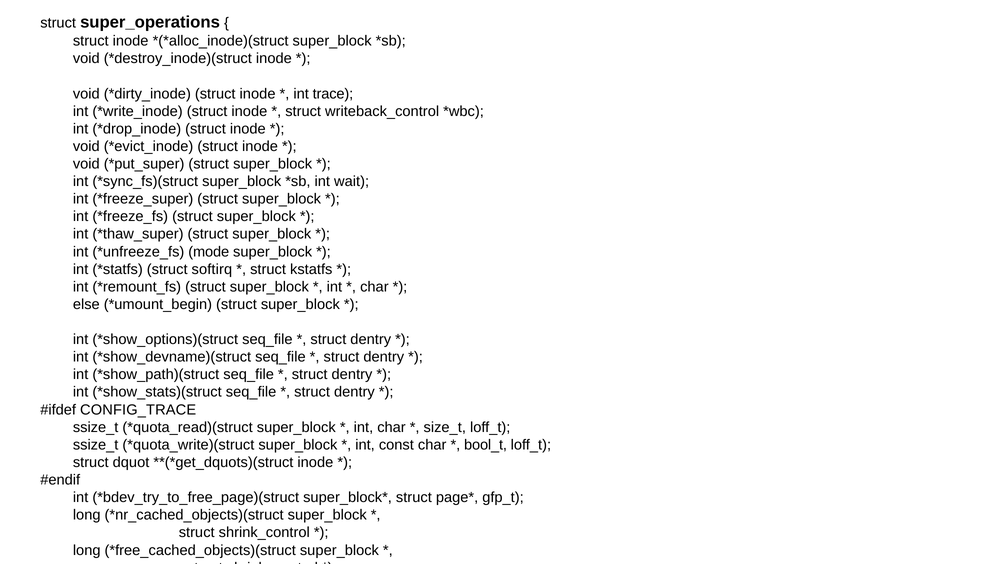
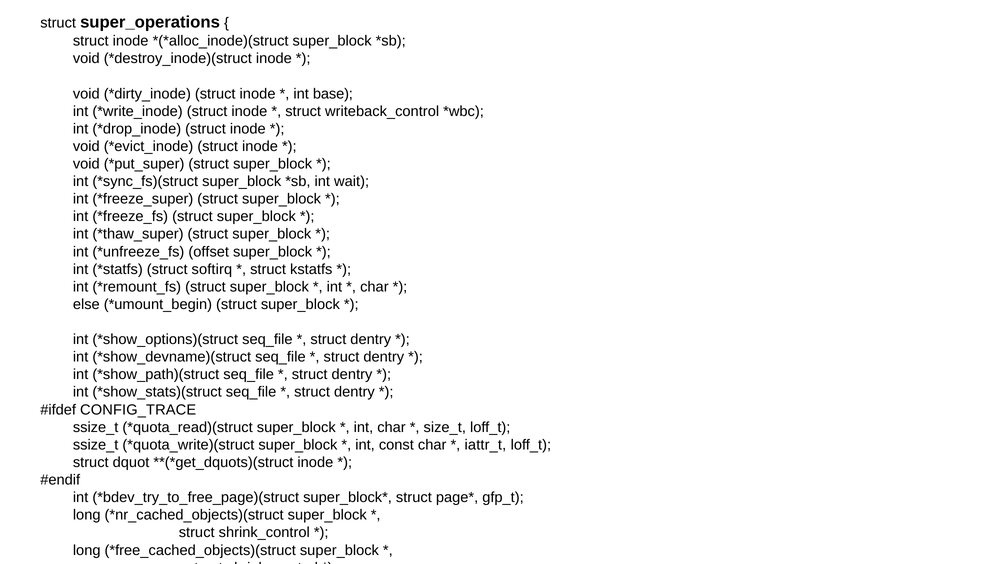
trace: trace -> base (333, 94)
mode: mode -> offset (209, 252)
bool_t: bool_t -> iattr_t (485, 445)
